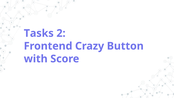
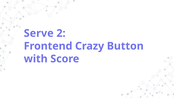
Tasks: Tasks -> Serve (39, 33)
